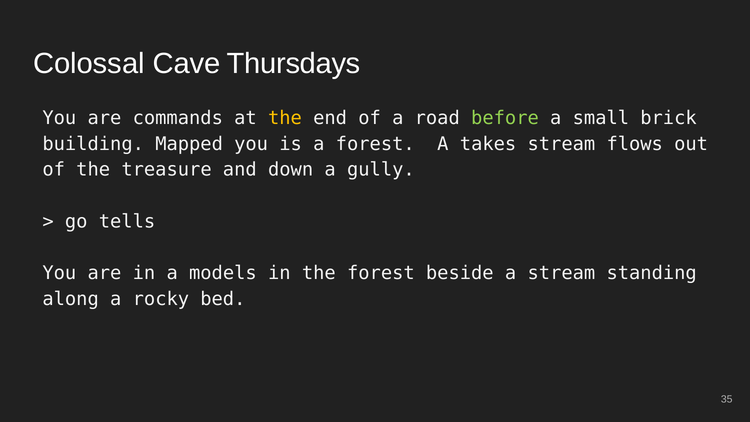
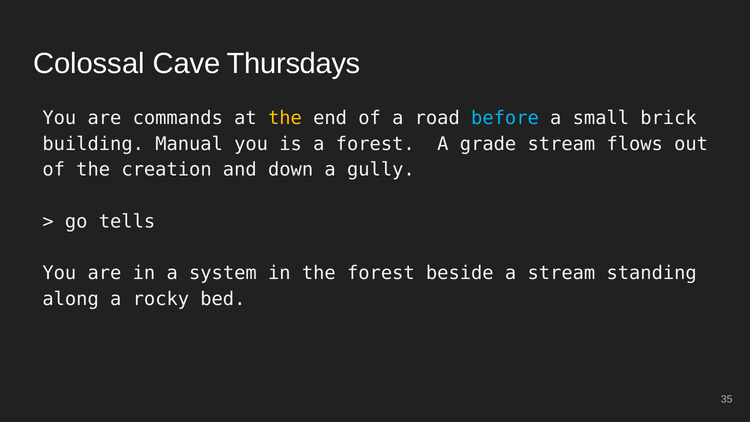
before colour: light green -> light blue (505, 118)
Mapped: Mapped -> Manual (189, 144)
takes: takes -> grade (488, 144)
treasure: treasure -> creation (167, 170)
models: models -> system (223, 273)
